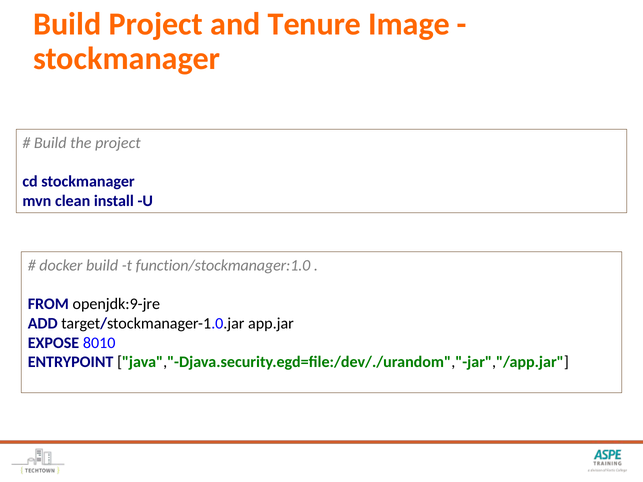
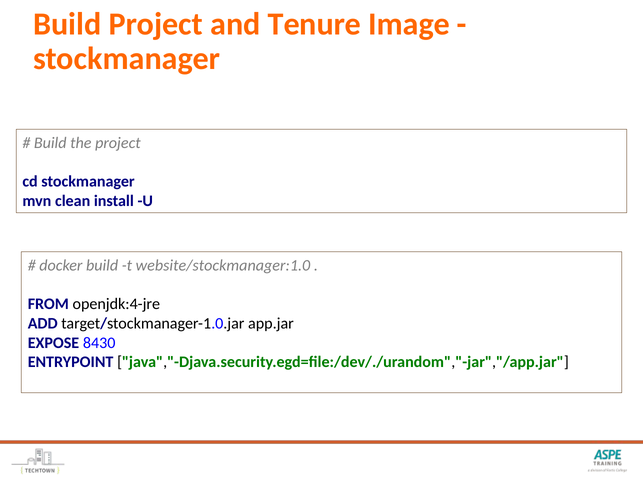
function/stockmanager:1.0: function/stockmanager:1.0 -> website/stockmanager:1.0 (223, 266)
openjdk:9-jre: openjdk:9-jre -> openjdk:4-jre (116, 304)
8010: 8010 -> 8430 (99, 343)
